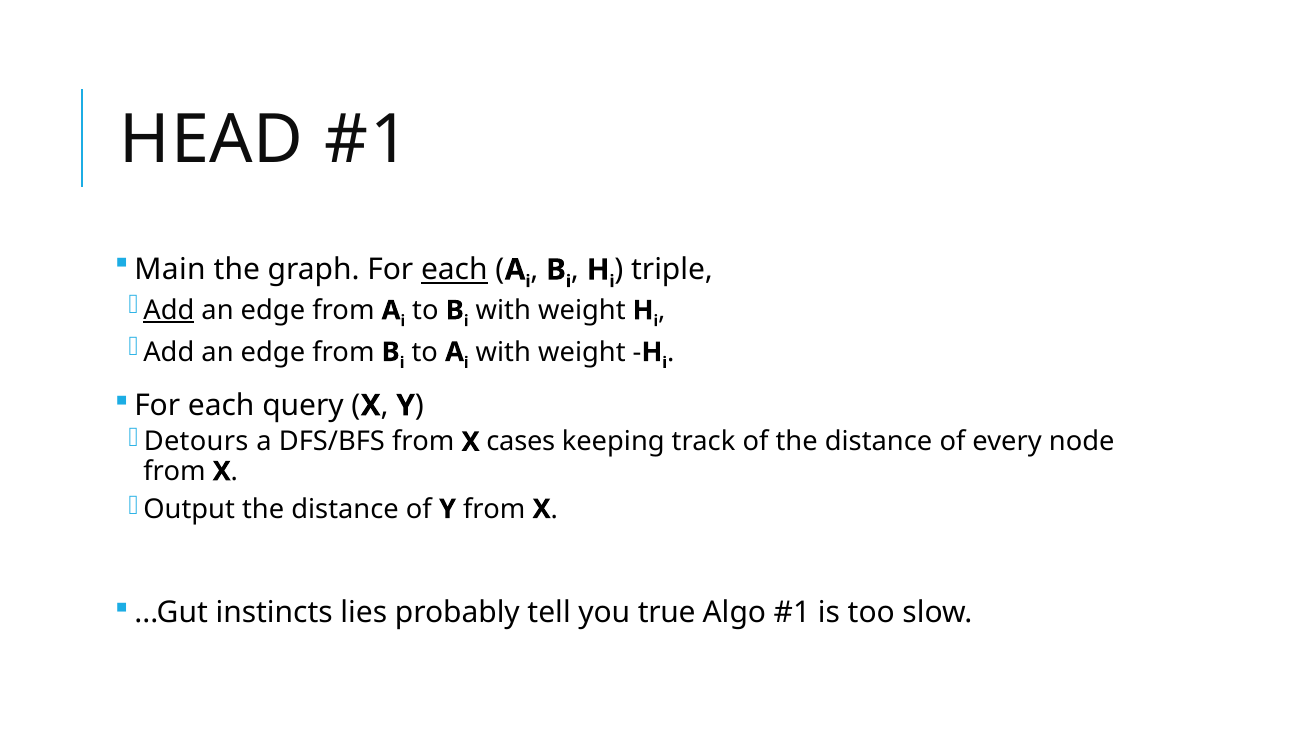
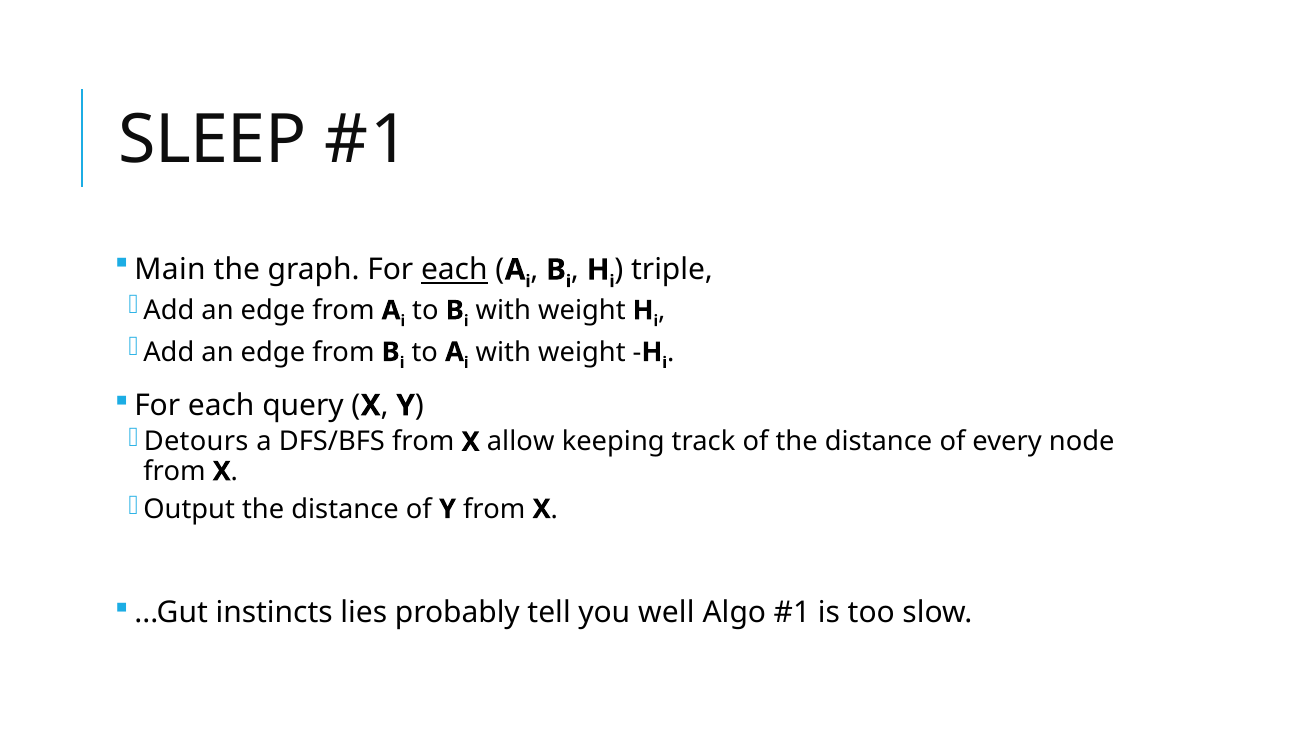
HEAD: HEAD -> SLEEP (213, 140)
Add underline: present -> none (169, 310)
cases: cases -> allow (521, 442)
true: true -> well (666, 613)
